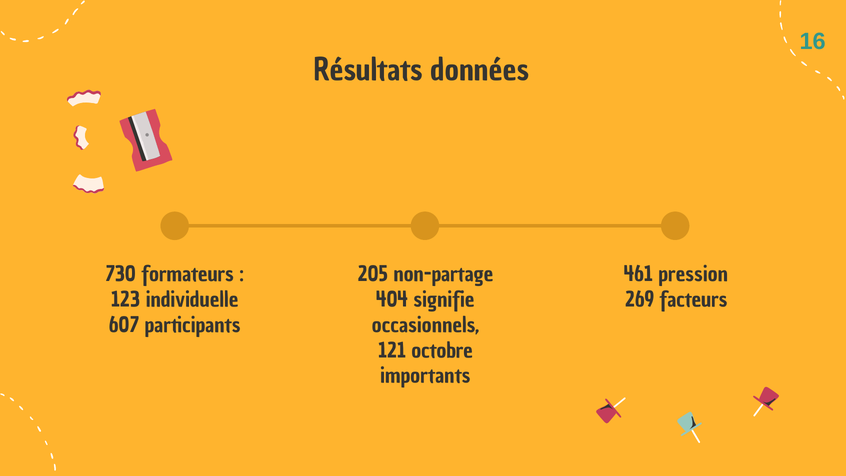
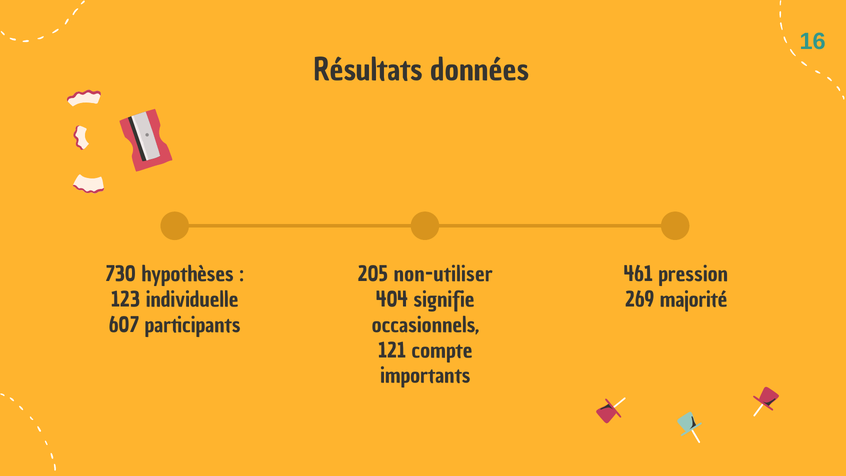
formateurs: formateurs -> hypothèses (188, 274)
non-partage: non-partage -> non-utiliser (443, 274)
facteurs: facteurs -> majorité (694, 300)
octobre: octobre -> compte (442, 351)
